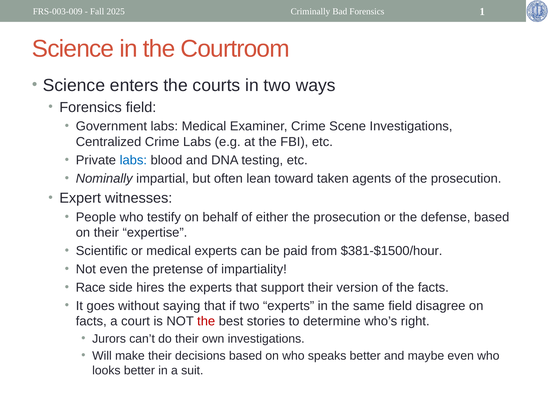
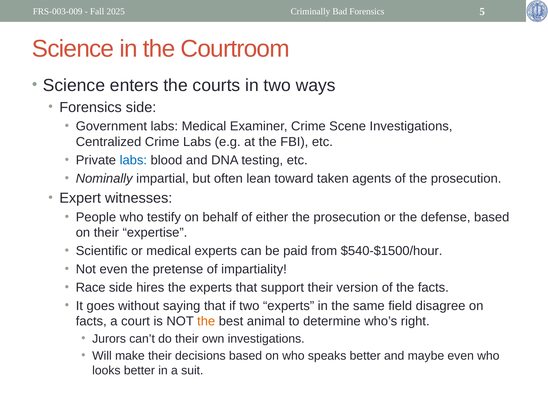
1: 1 -> 5 (482, 12)
Forensics field: field -> side (141, 107)
$381-$1500/hour: $381-$1500/hour -> $540-$1500/hour (392, 251)
the colour: red -> orange (206, 321)
stories: stories -> animal (266, 321)
